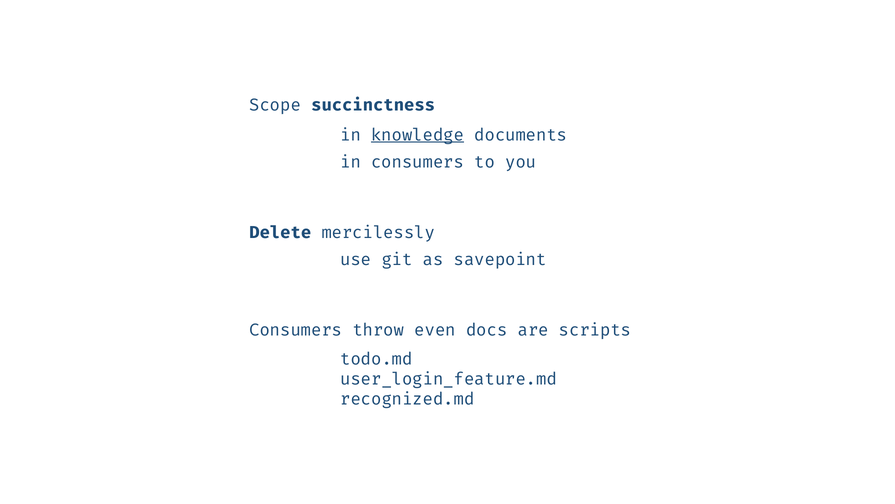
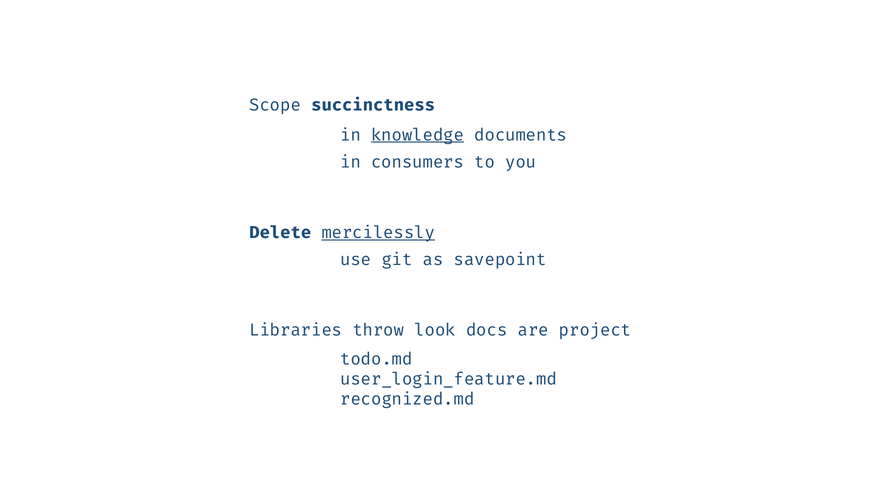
mercilessly underline: none -> present (378, 232)
Consumers: Consumers -> Libraries (296, 330)
even: even -> look (435, 330)
scripts: scripts -> project (595, 330)
